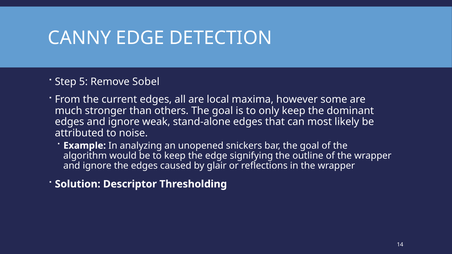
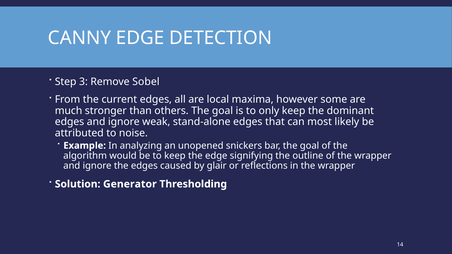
5: 5 -> 3 (83, 82)
Descriptor: Descriptor -> Generator (130, 184)
